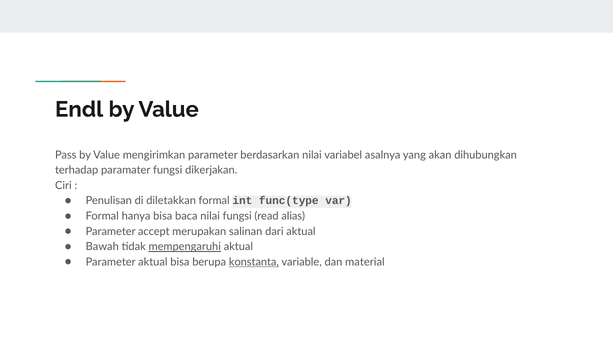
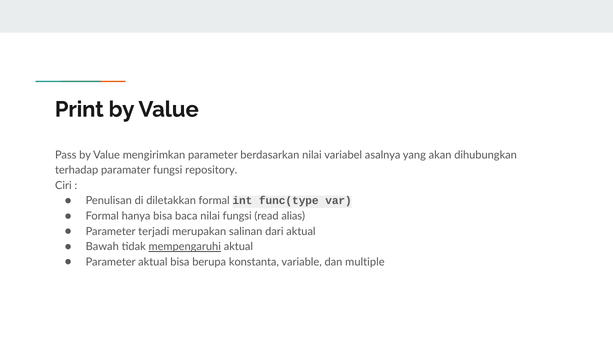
Endl: Endl -> Print (79, 109)
dikerjakan: dikerjakan -> repository (211, 170)
accept: accept -> terjadi (154, 231)
konstanta underline: present -> none (254, 262)
material: material -> multiple (365, 262)
